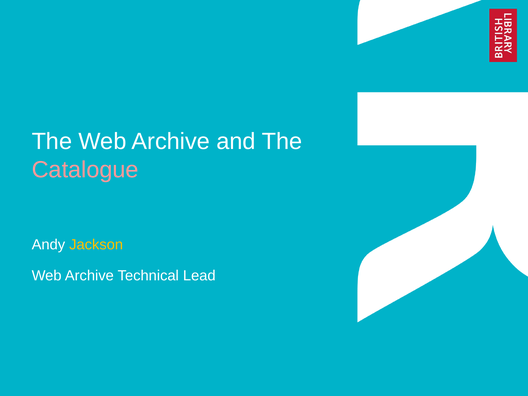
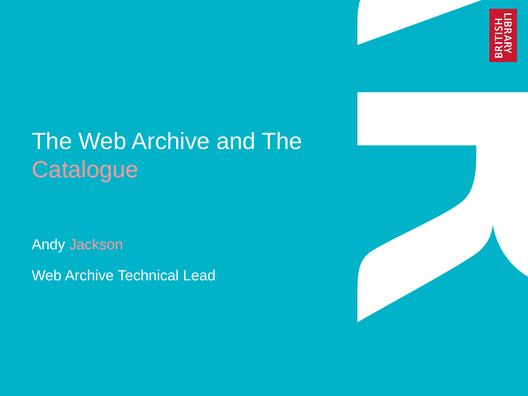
Jackson colour: yellow -> pink (96, 245)
